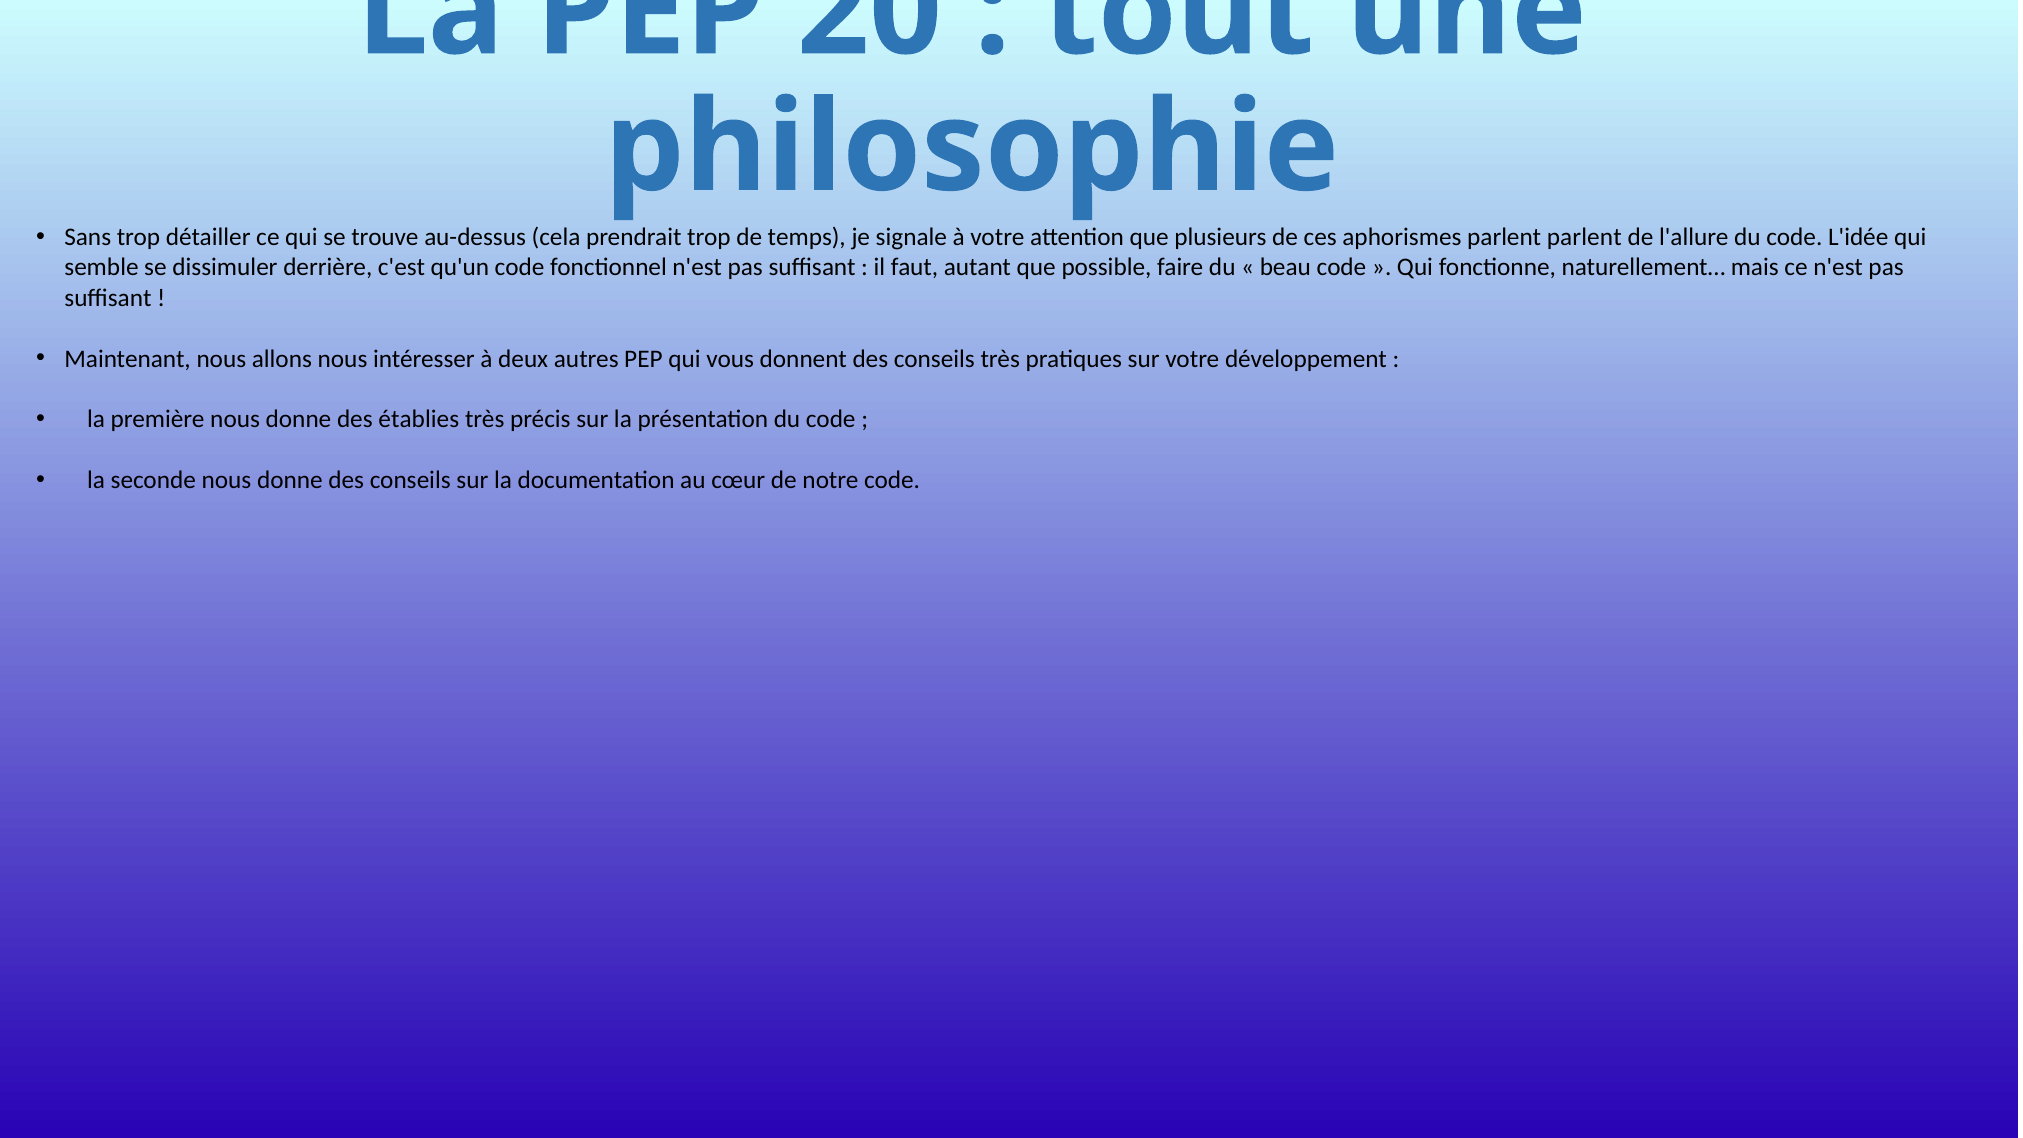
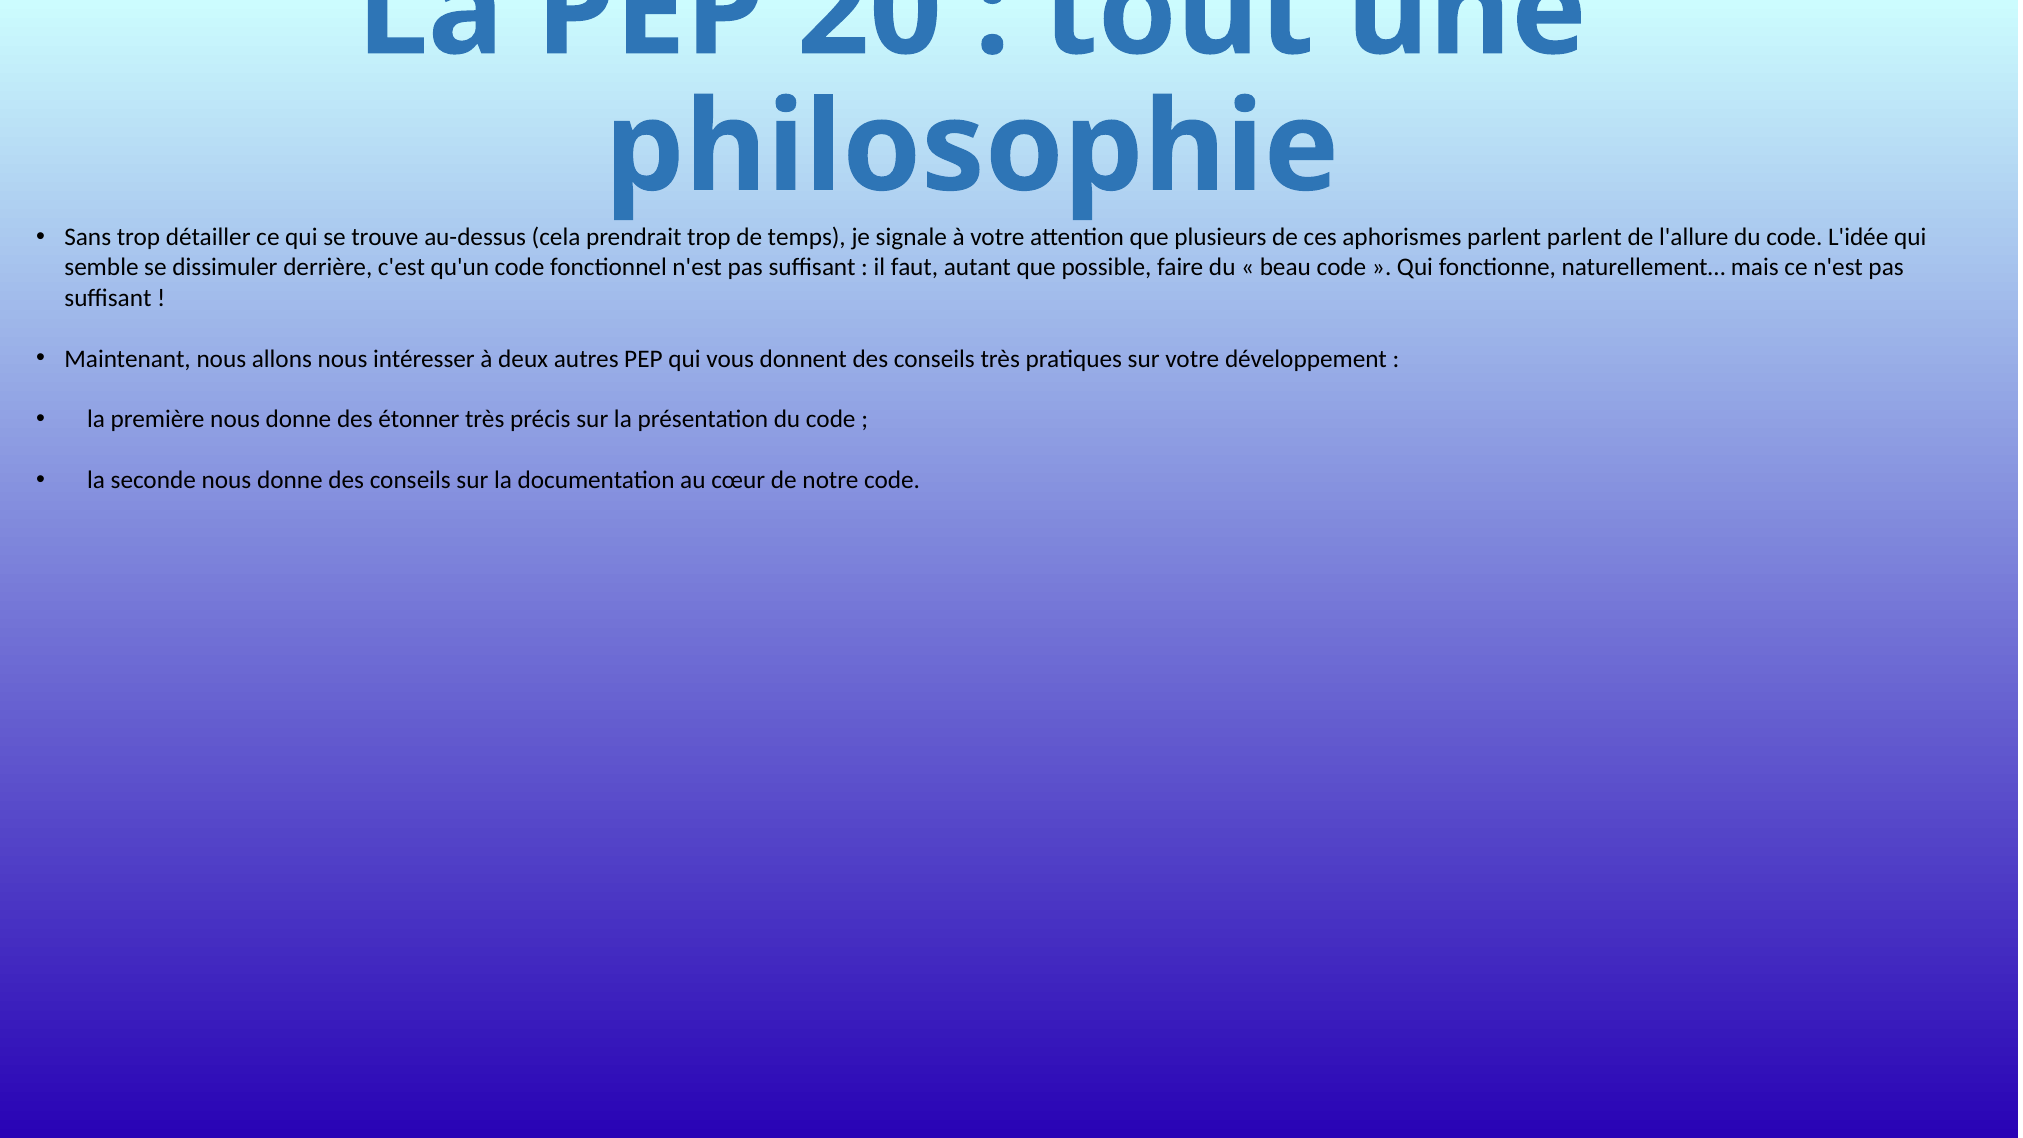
établies: établies -> étonner (419, 419)
